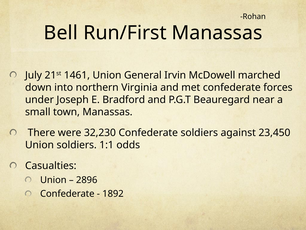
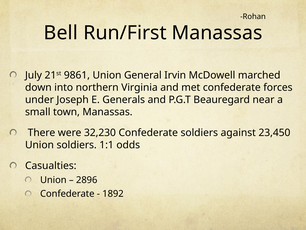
1461: 1461 -> 9861 (77, 75)
Bradford: Bradford -> Generals (124, 99)
